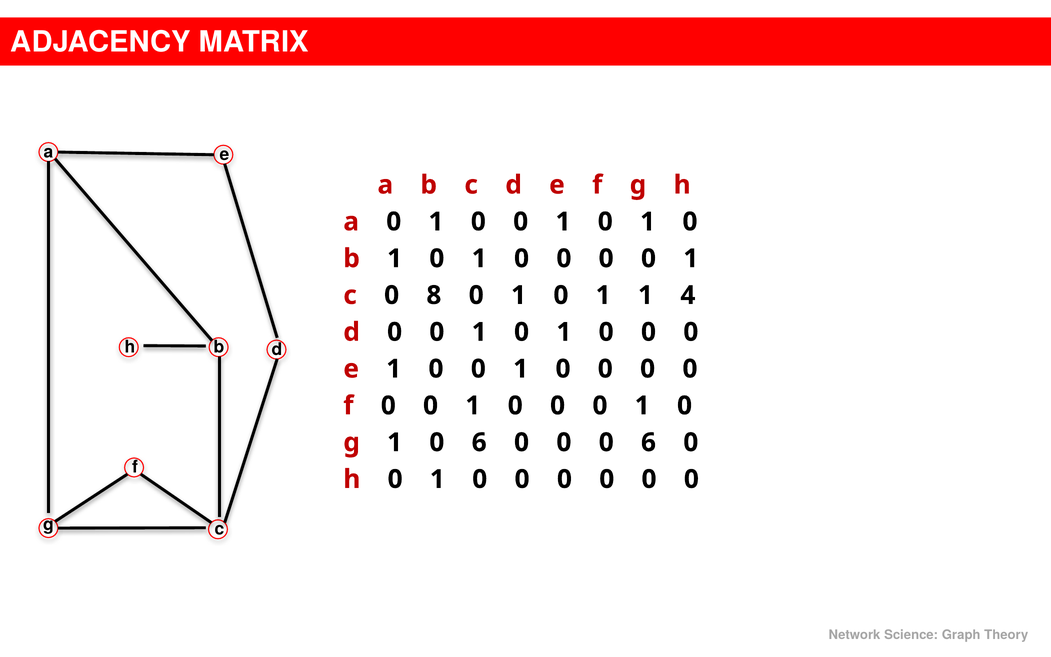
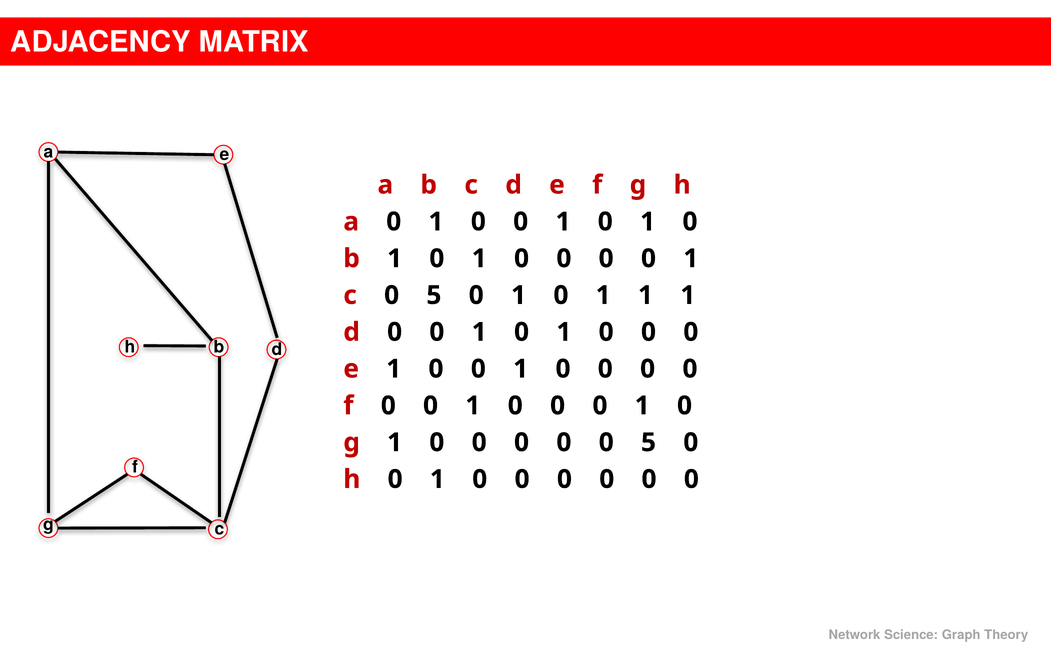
c 0 8: 8 -> 5 (434, 295)
1 1 4: 4 -> 1 (688, 295)
g 1 0 6: 6 -> 0 (479, 442)
0 0 6: 6 -> 5 (648, 442)
